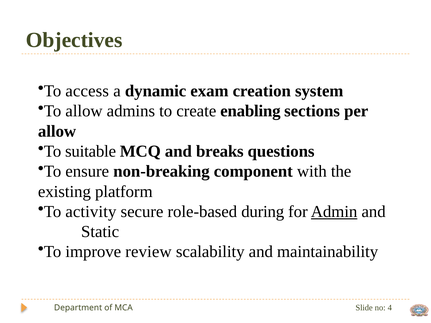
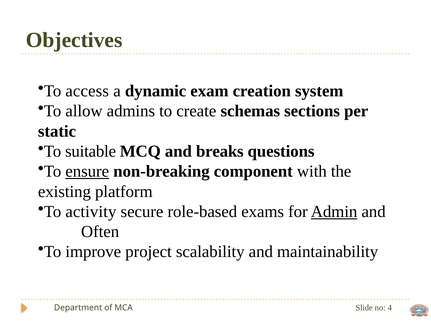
enabling: enabling -> schemas (250, 111)
allow: allow -> static (57, 131)
ensure underline: none -> present (87, 172)
during: during -> exams (263, 212)
Static: Static -> Often (100, 232)
review: review -> project (149, 252)
